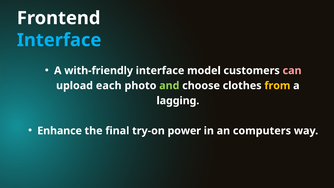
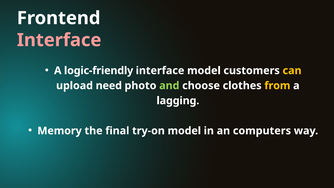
Interface colour: light blue -> pink (59, 40)
with-friendly: with-friendly -> logic-friendly (99, 71)
can colour: pink -> yellow (292, 71)
each: each -> need (109, 86)
Enhance: Enhance -> Memory (60, 131)
try-on power: power -> model (184, 131)
